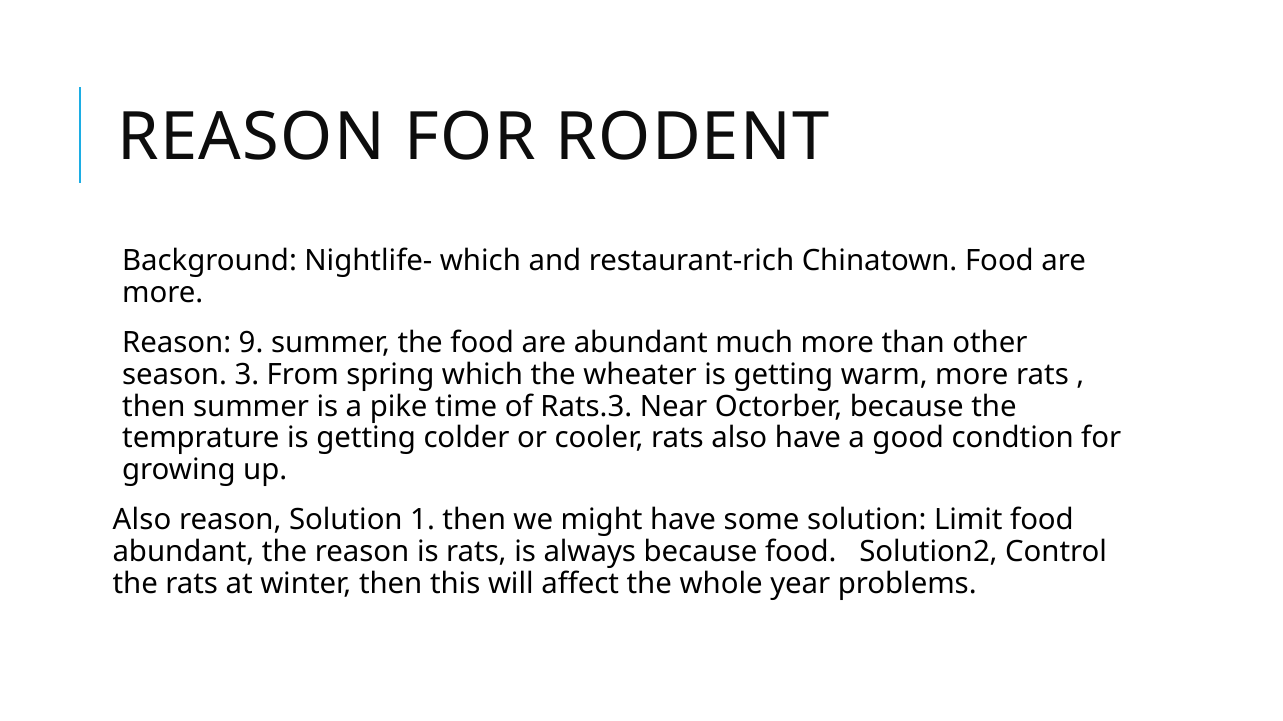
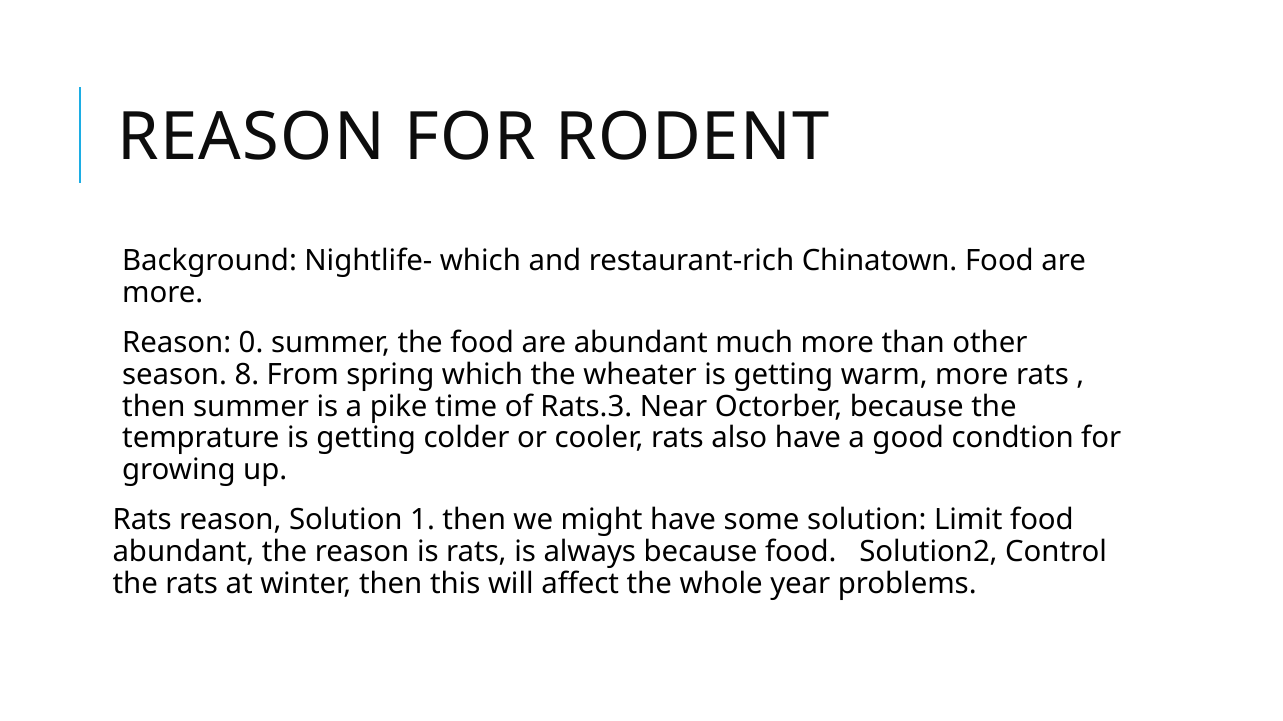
9: 9 -> 0 (251, 343)
3: 3 -> 8 (247, 375)
Also: Also -> Rats (142, 521)
